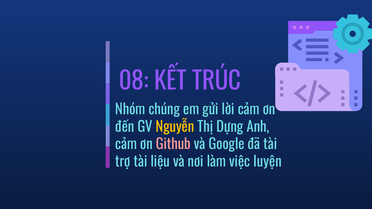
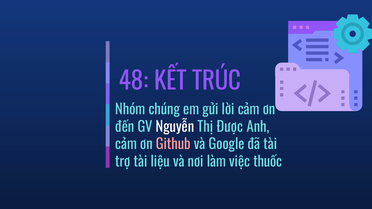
08: 08 -> 48 (134, 82)
Nguyễn colour: yellow -> white (175, 127)
Dựng: Dựng -> Được (230, 127)
luyện: luyện -> thuốc (268, 162)
